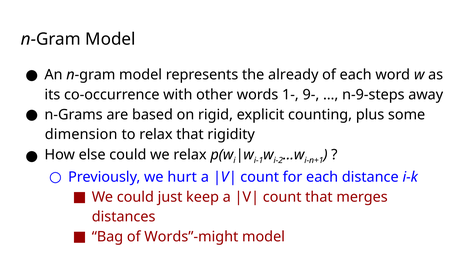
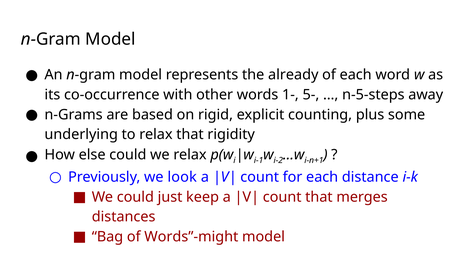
9-: 9- -> 5- (311, 95)
n-9-steps: n-9-steps -> n-5-steps (373, 95)
dimension: dimension -> underlying (81, 135)
hurt: hurt -> look (182, 177)
